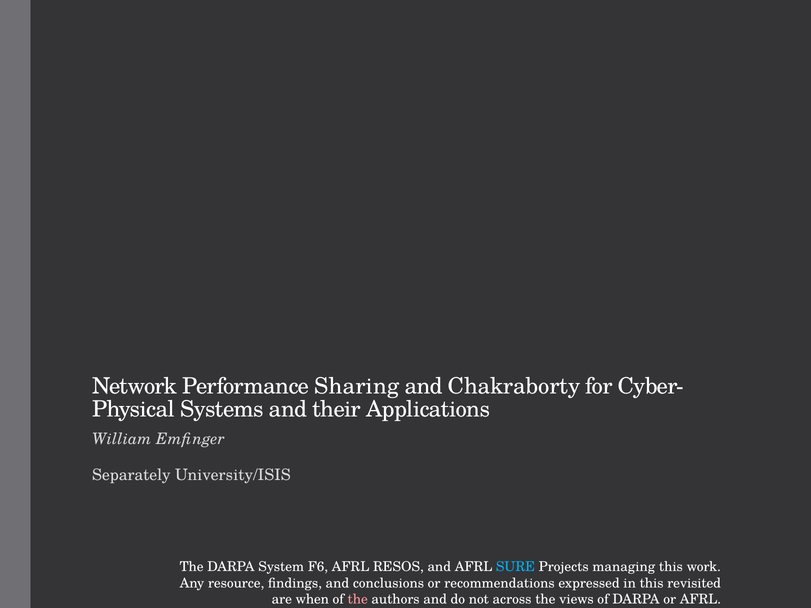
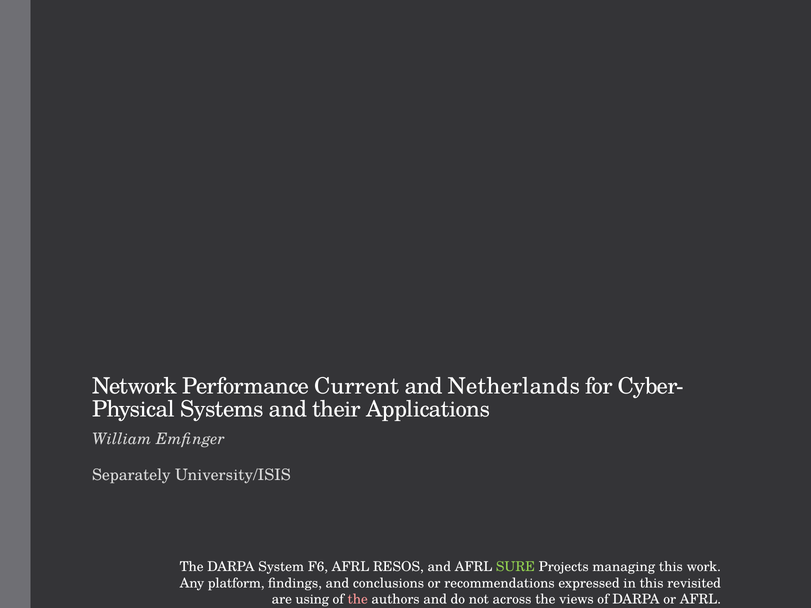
Sharing: Sharing -> Current (357, 387)
Chakraborty: Chakraborty -> Netherlands (514, 387)
SURE colour: light blue -> light green (515, 567)
resource: resource -> platform (236, 583)
when: when -> using (312, 600)
